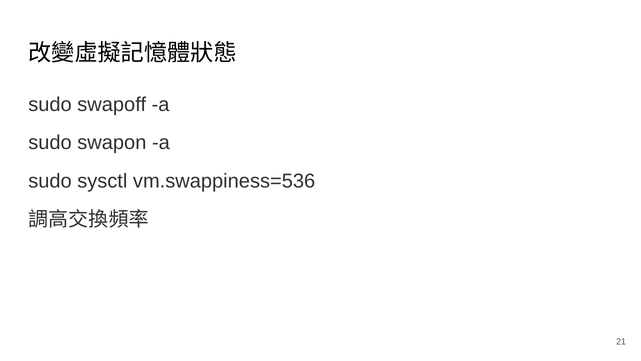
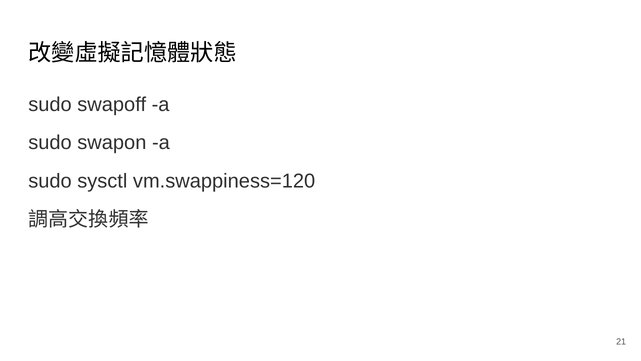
vm.swappiness=536: vm.swappiness=536 -> vm.swappiness=120 (224, 181)
